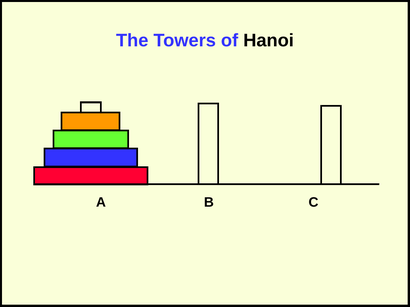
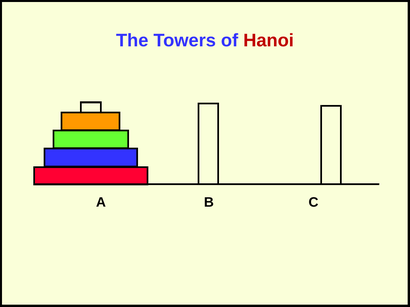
Hanoi colour: black -> red (269, 41)
